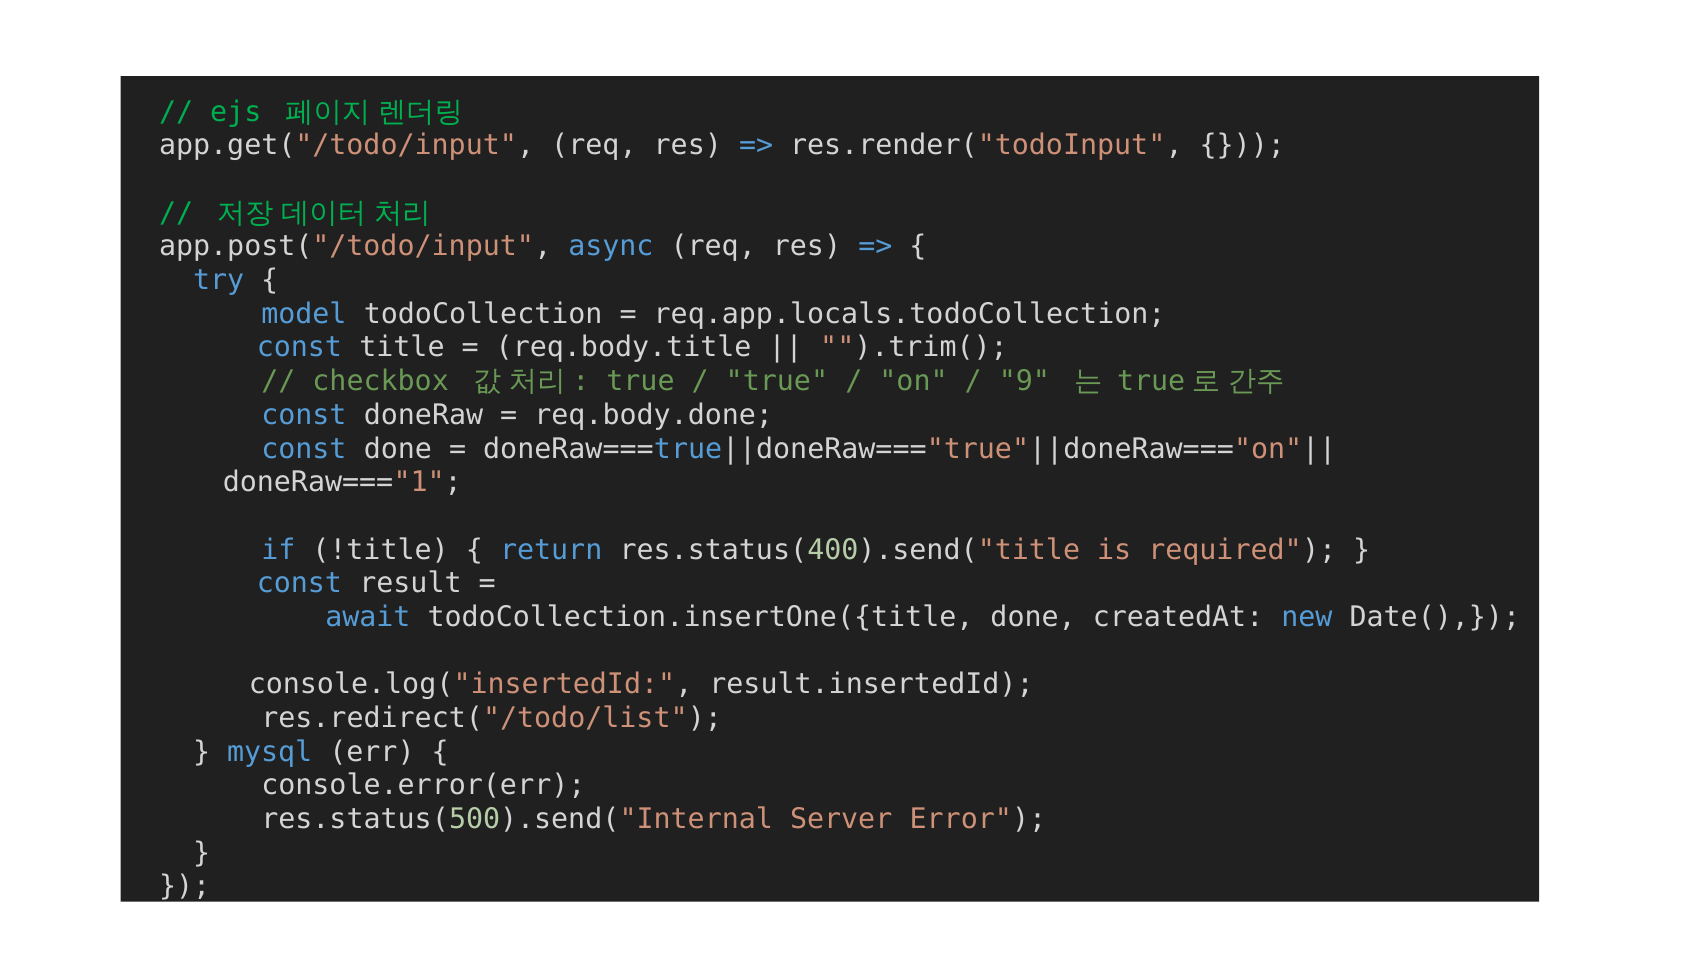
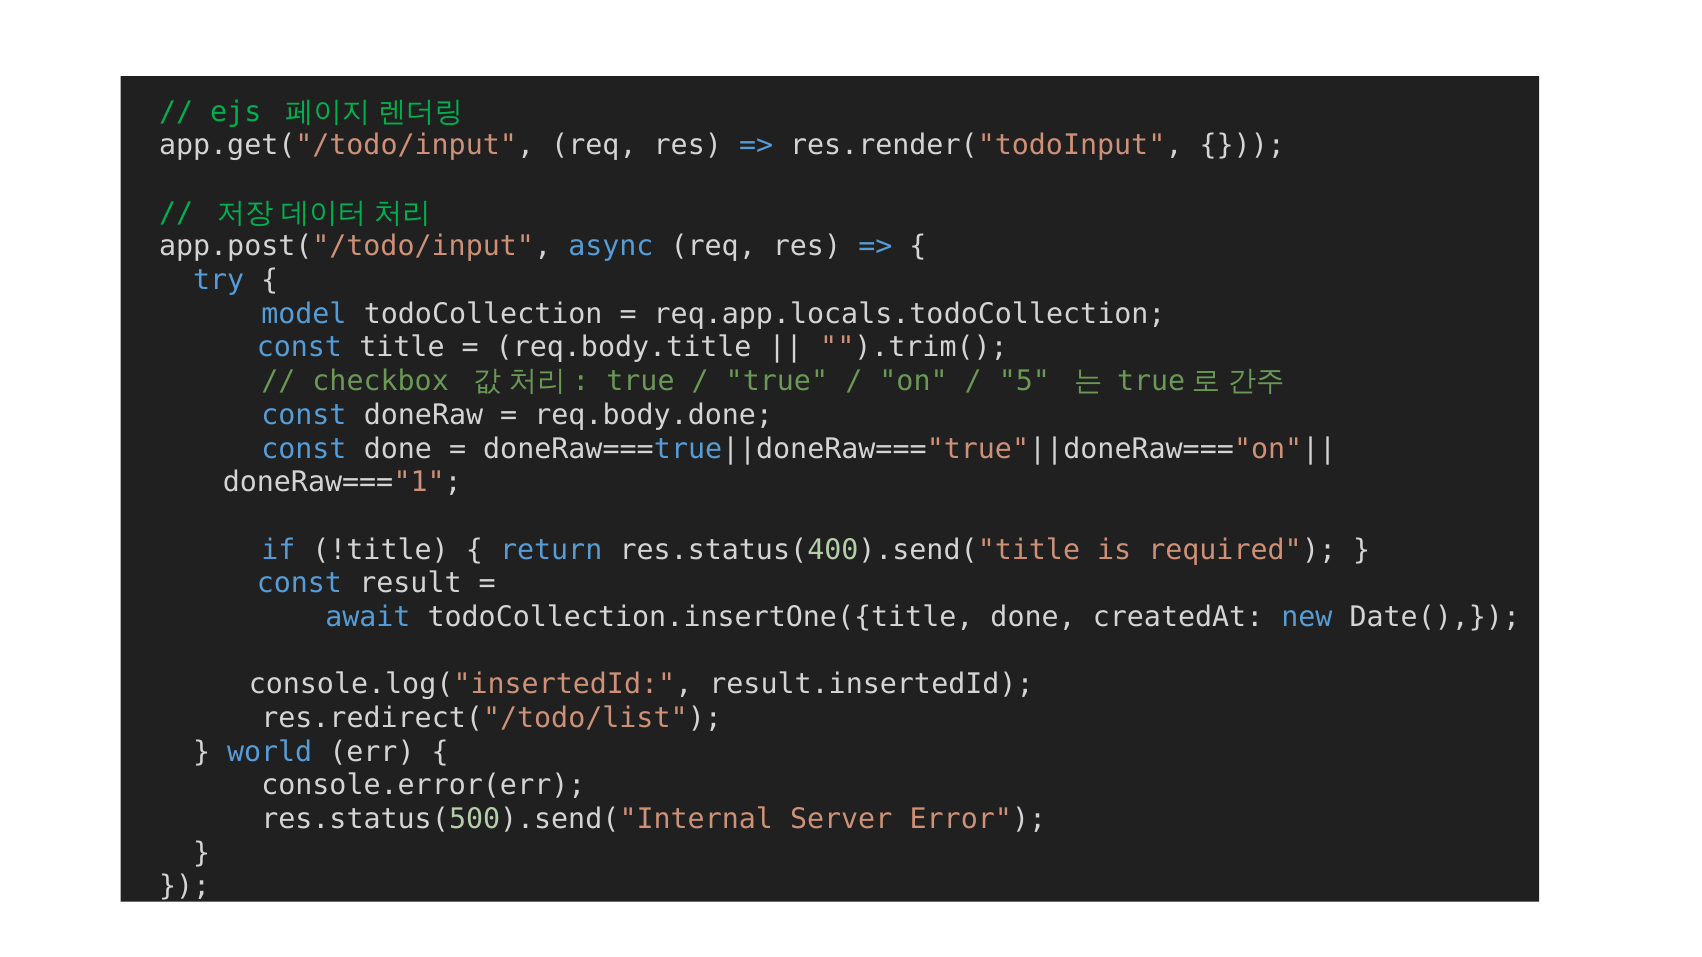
9: 9 -> 5 (1024, 381)
mysql: mysql -> world (270, 752)
